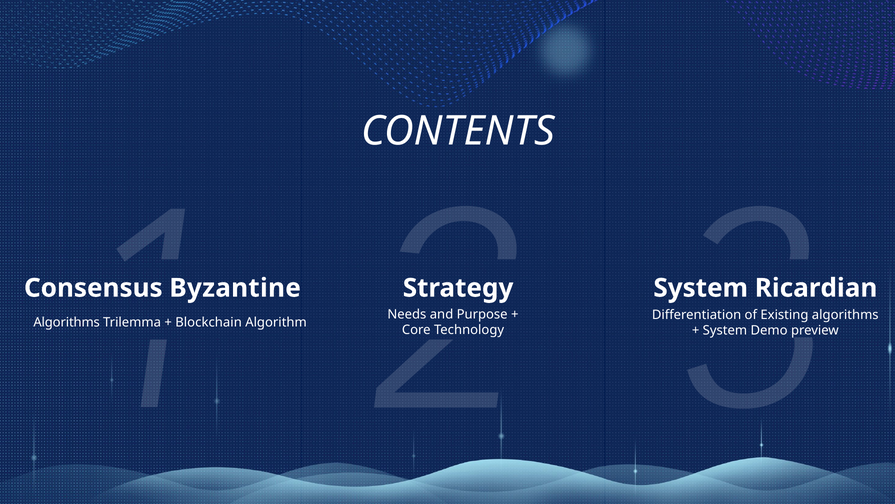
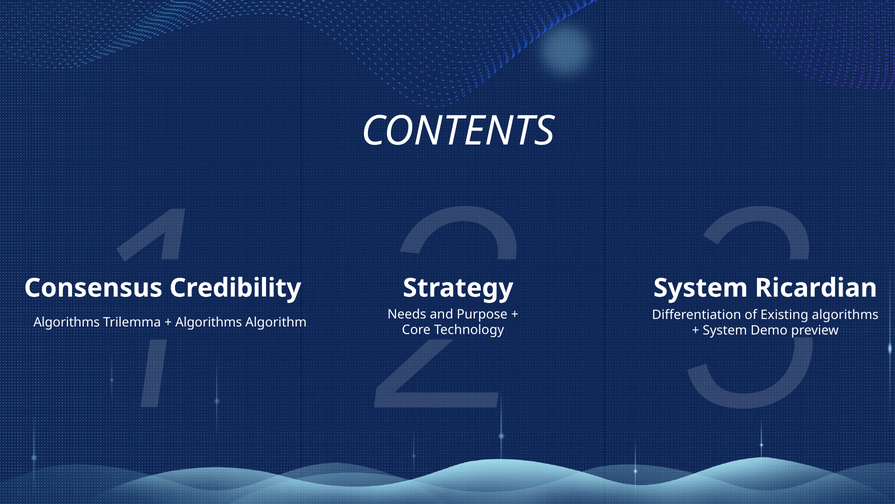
Byzantine: Byzantine -> Credibility (235, 288)
Blockchain: Blockchain -> Algorithms (209, 322)
